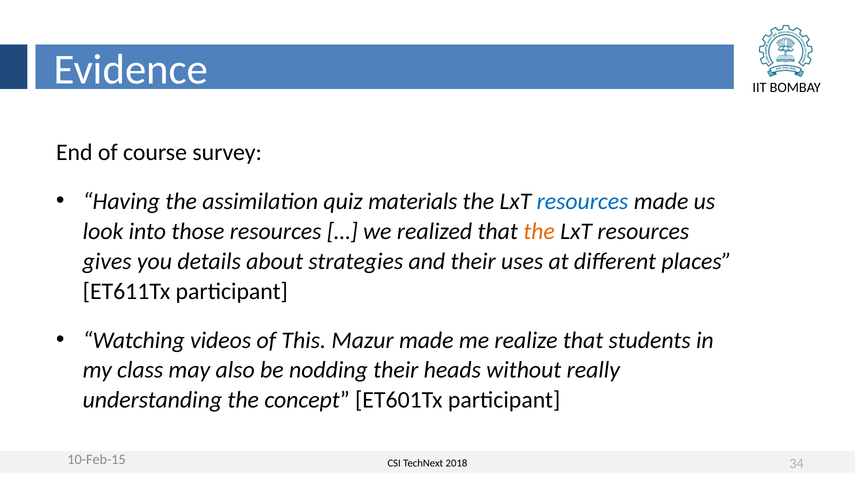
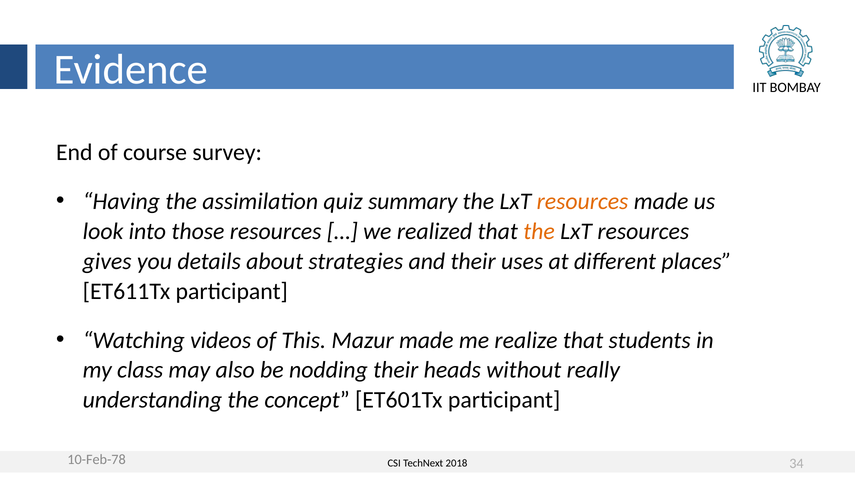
materials: materials -> summary (413, 201)
resources colour: blue -> orange (583, 201)
10-Feb-15: 10-Feb-15 -> 10-Feb-78 (97, 460)
